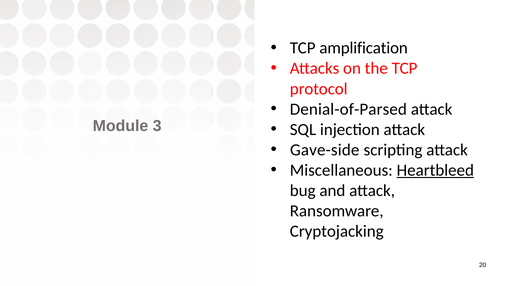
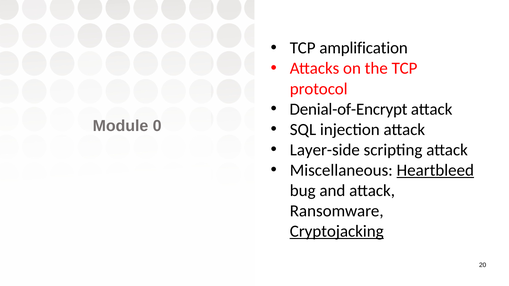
Denial-of-Parsed: Denial-of-Parsed -> Denial-of-Encrypt (349, 109)
3: 3 -> 0 (157, 126)
Gave-side: Gave-side -> Layer-side (325, 150)
Cryptojacking underline: none -> present (337, 231)
